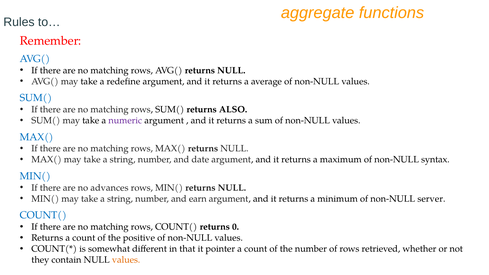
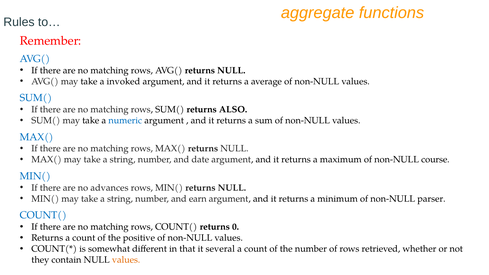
redefine: redefine -> invoked (123, 81)
numeric colour: purple -> blue (125, 121)
syntax: syntax -> course (435, 160)
server: server -> parser (431, 199)
pointer: pointer -> several (220, 249)
